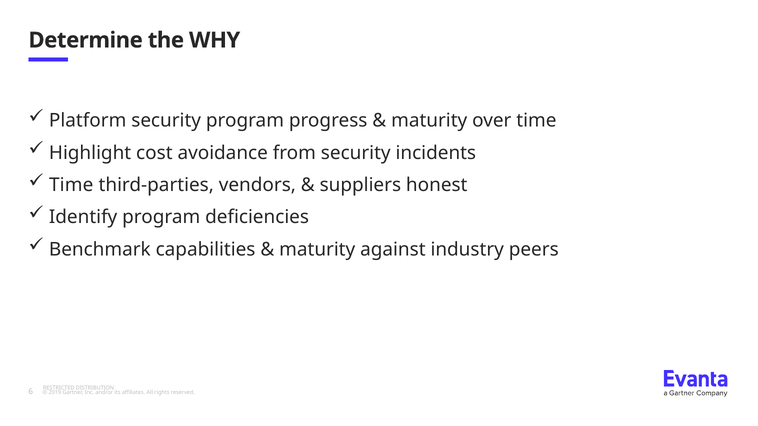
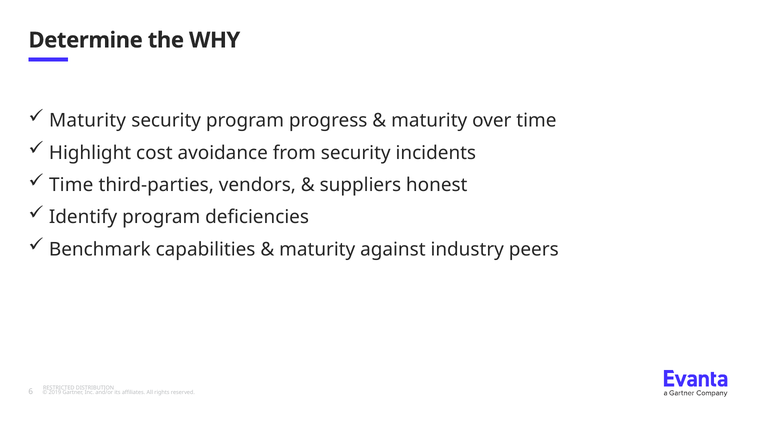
Platform: Platform -> Maturity (88, 121)
